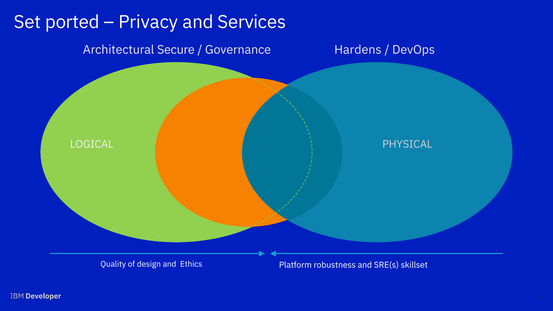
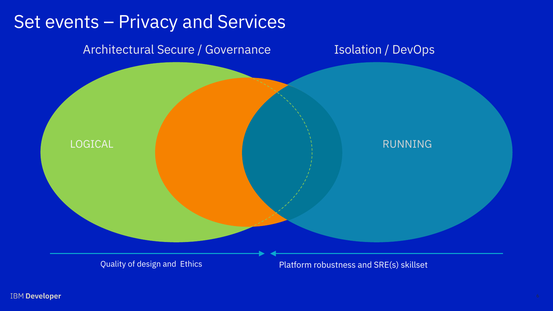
ported: ported -> events (72, 22)
Hardens: Hardens -> Isolation (358, 50)
PHYSICAL: PHYSICAL -> RUNNING (407, 144)
